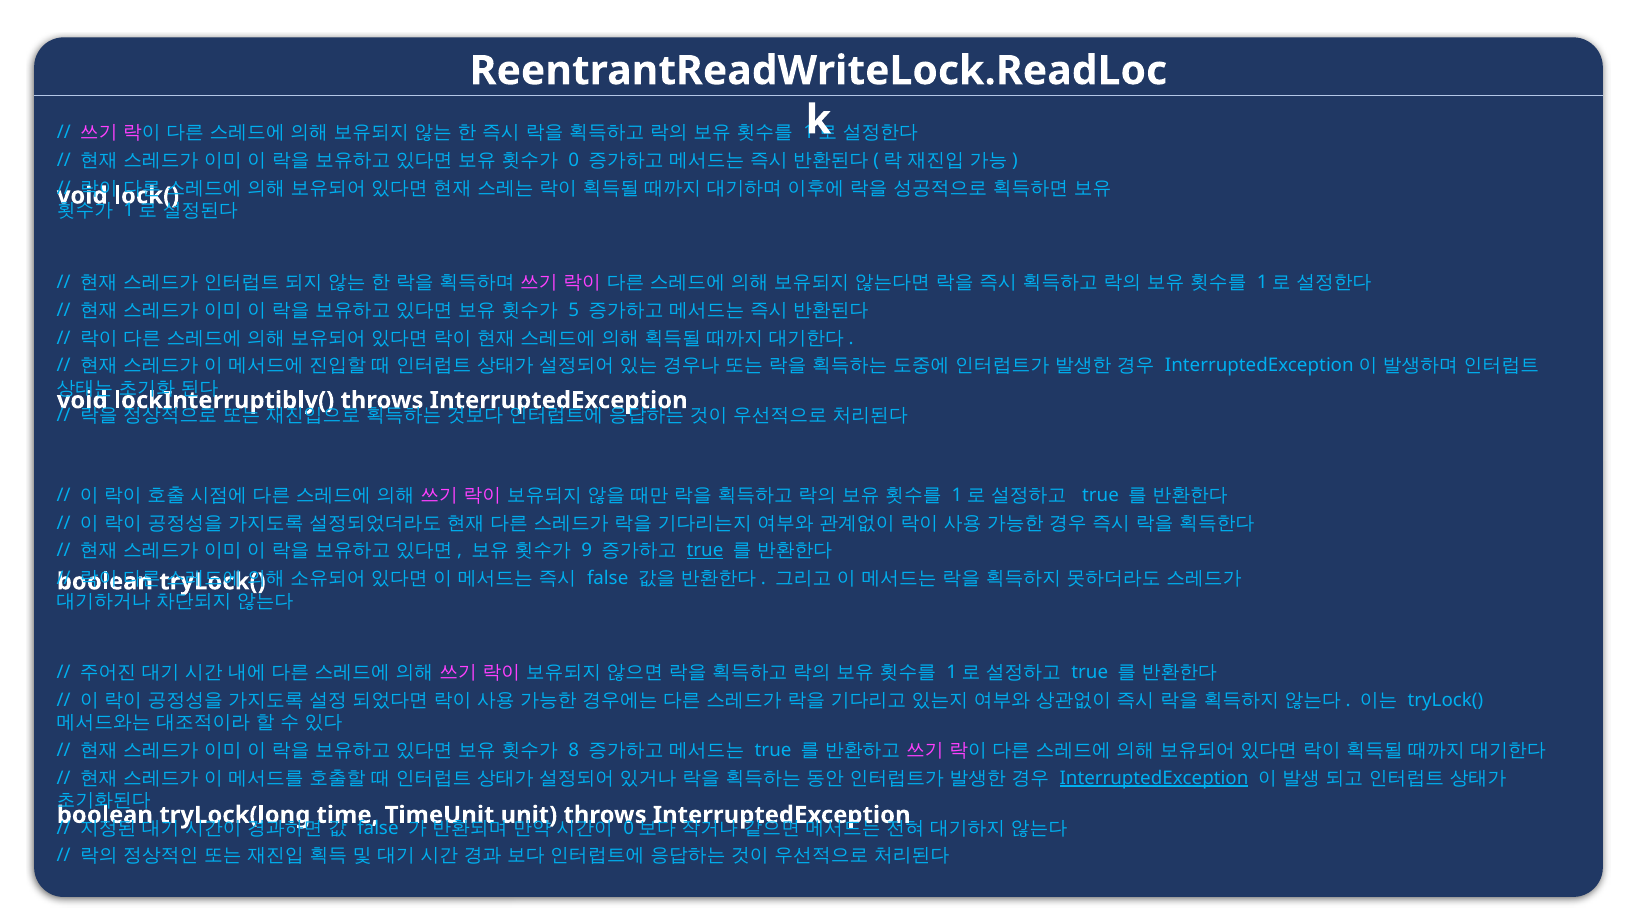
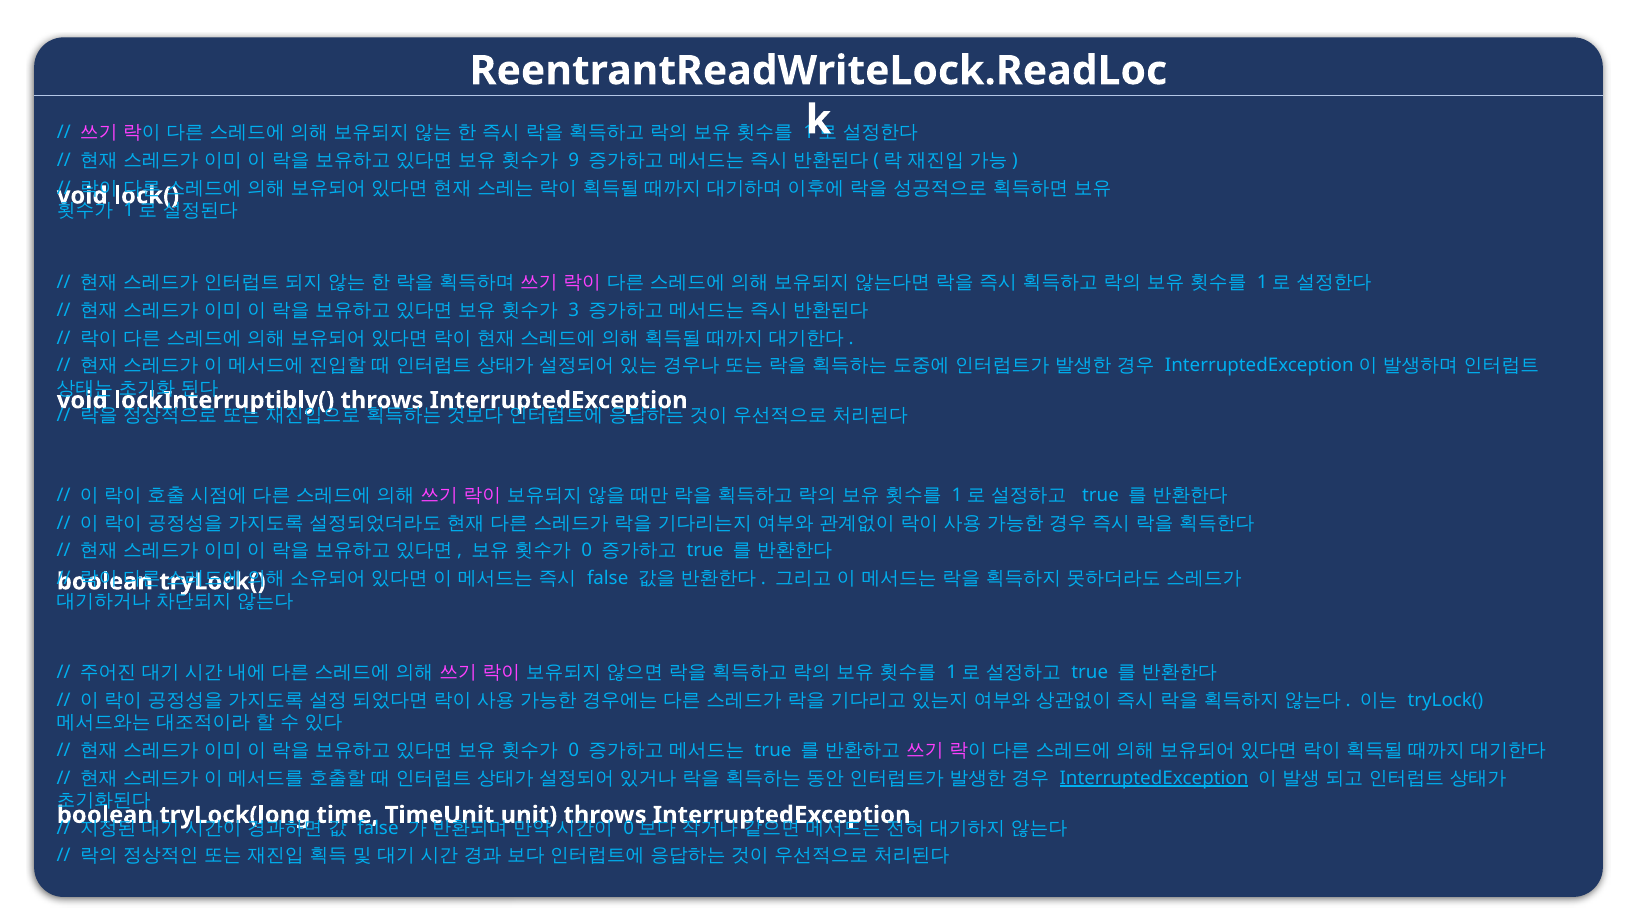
0: 0 -> 9 (574, 160)
5: 5 -> 3 (574, 310)
9: 9 -> 0 (587, 551)
true underline: present -> none (705, 551)
8: 8 -> 0 (574, 750)
